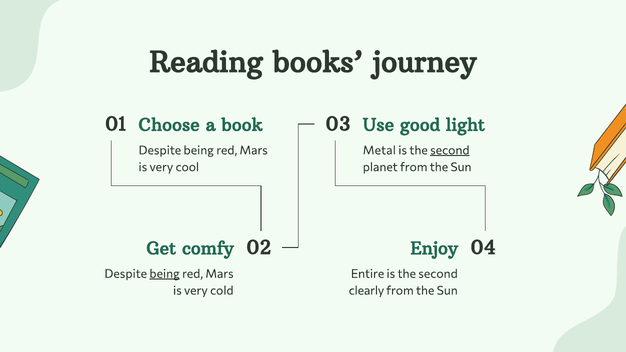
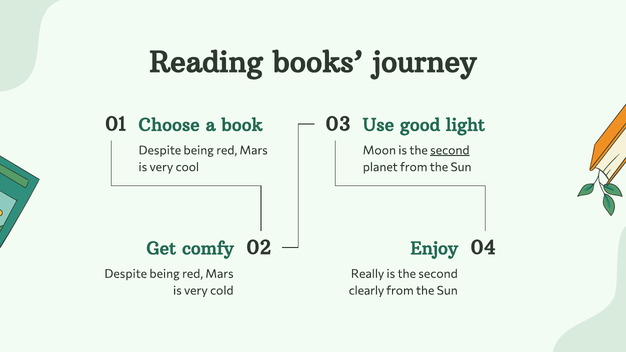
Metal: Metal -> Moon (379, 150)
being underline: present -> none (165, 274)
Entire: Entire -> Really (368, 274)
